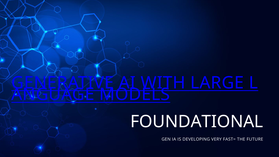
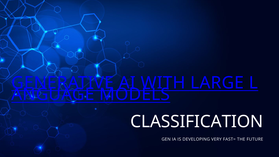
FOUNDATIONAL: FOUNDATIONAL -> CLASSIFICATION (197, 122)
